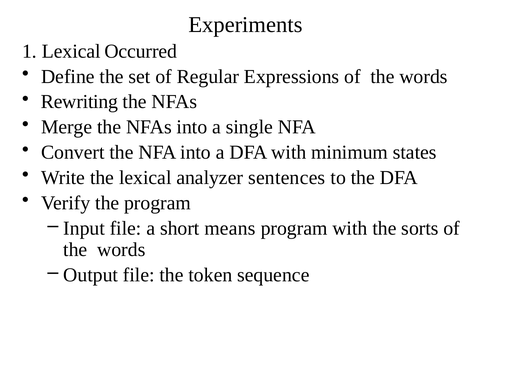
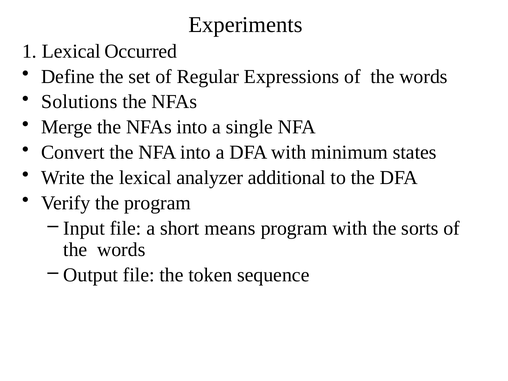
Rewriting: Rewriting -> Solutions (79, 102)
sentences: sentences -> additional (287, 178)
